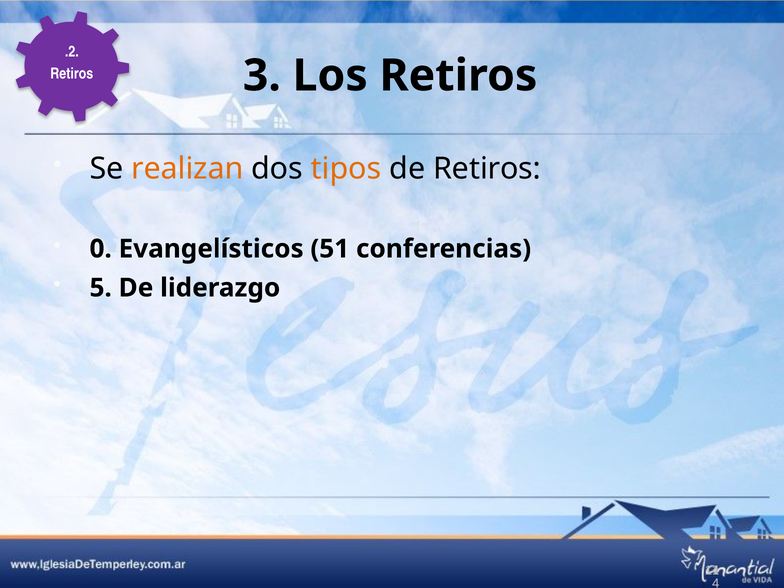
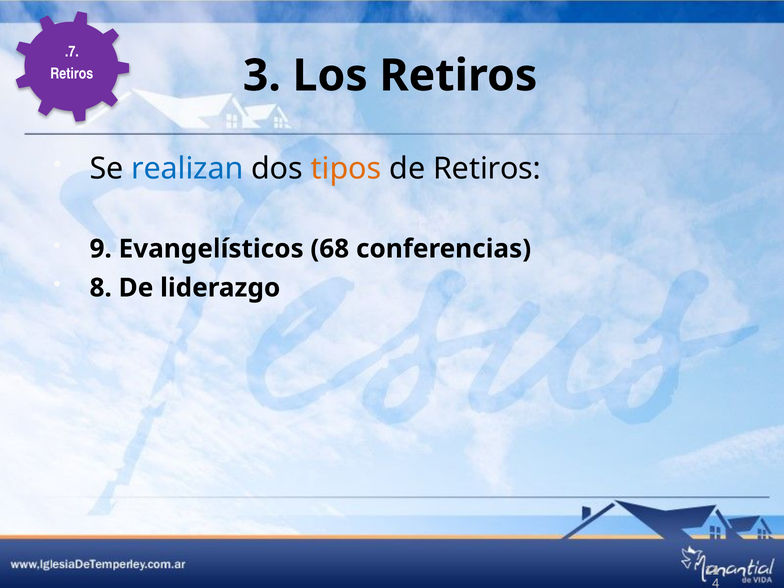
.2: .2 -> .7 (72, 52)
realizan colour: orange -> blue (187, 169)
0: 0 -> 9 (101, 249)
51: 51 -> 68 (330, 249)
5: 5 -> 8 (101, 288)
